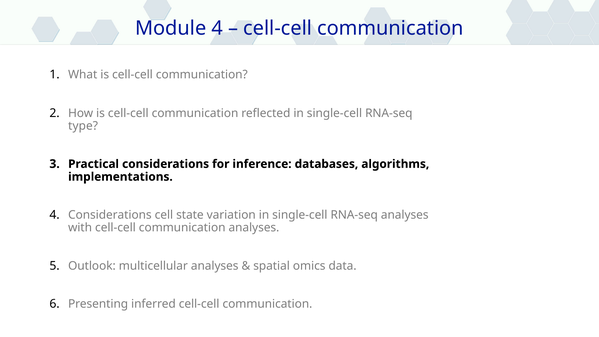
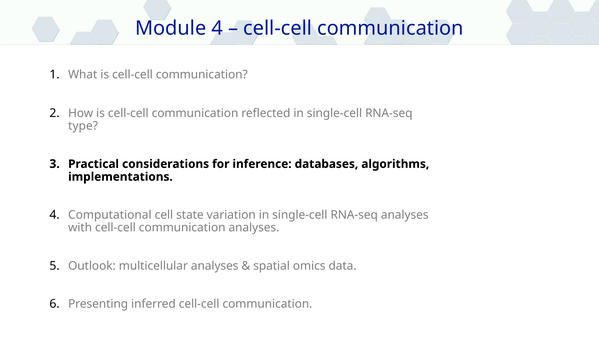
4 Considerations: Considerations -> Computational (110, 215)
